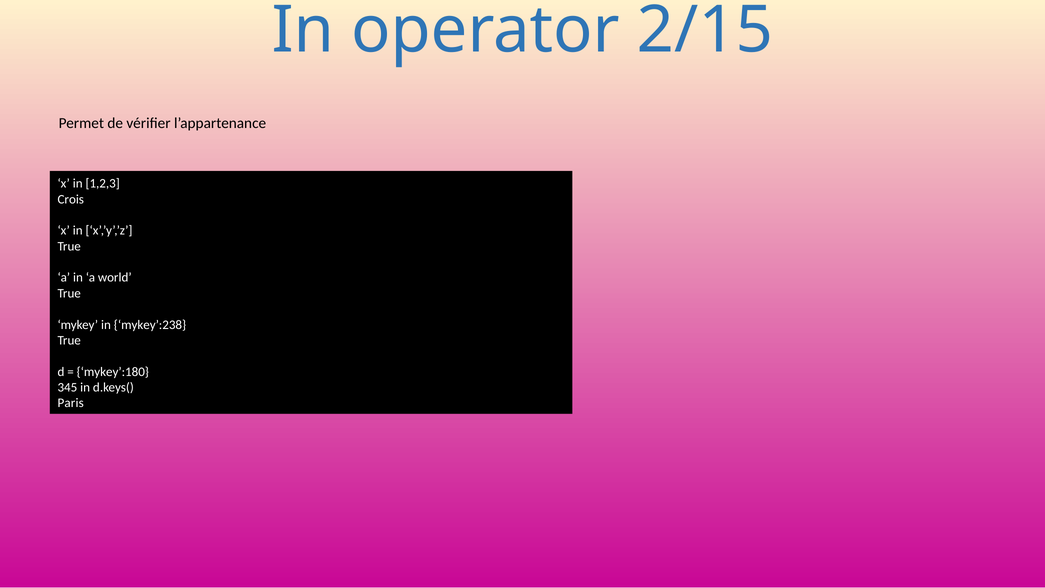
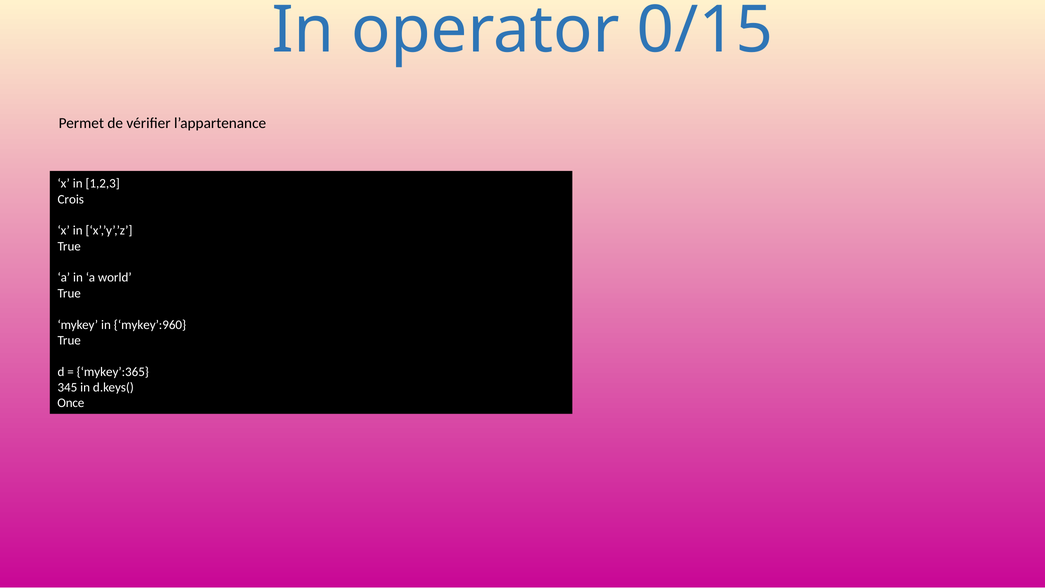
2/15: 2/15 -> 0/15 (705, 30)
mykey’:238: mykey’:238 -> mykey’:960 (150, 325)
mykey’:180: mykey’:180 -> mykey’:365 (113, 372)
Paris: Paris -> Once (71, 403)
